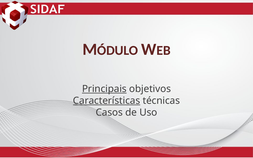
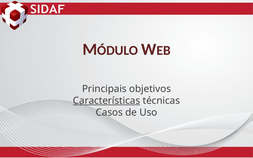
Principais underline: present -> none (104, 89)
